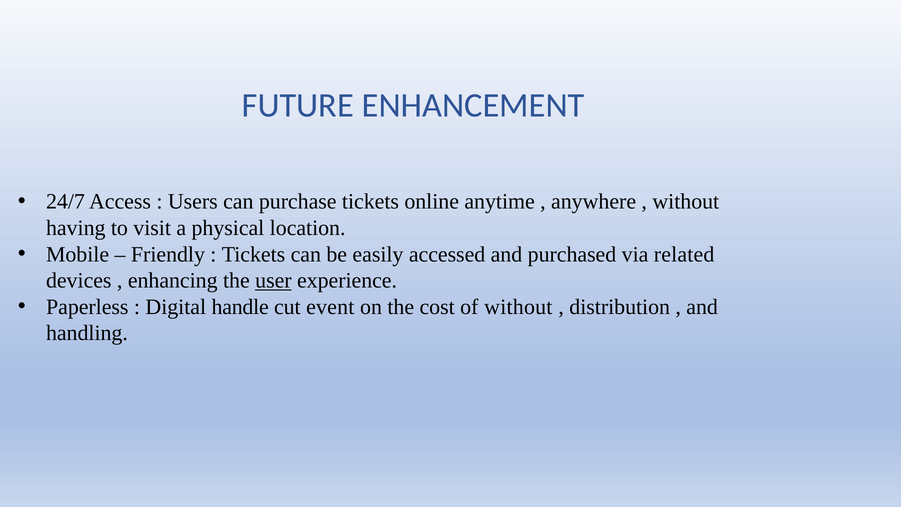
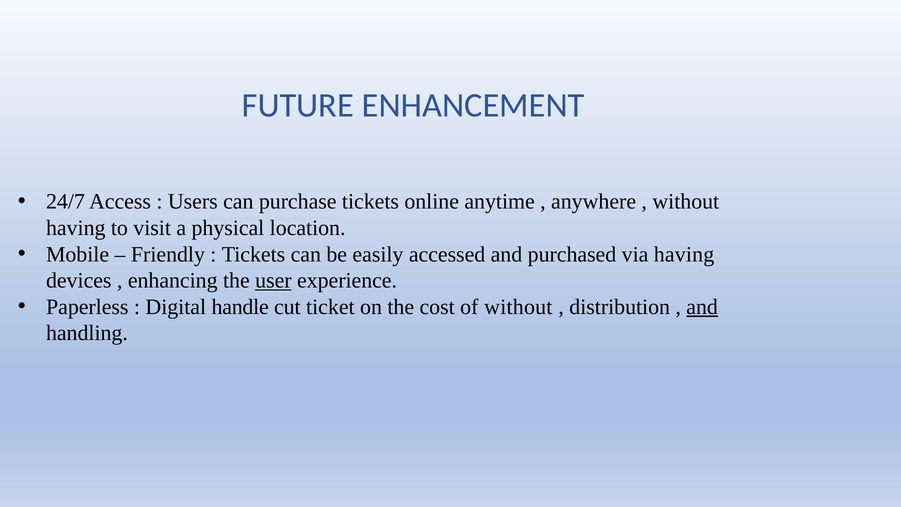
via related: related -> having (684, 254)
event: event -> ticket (330, 307)
and underline: none -> present (702, 307)
